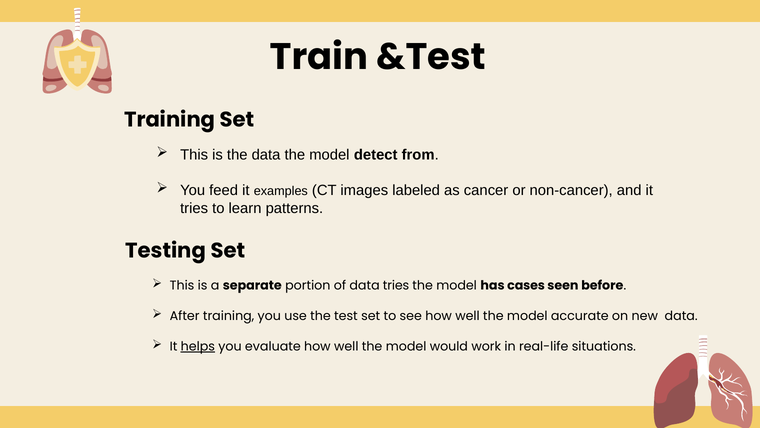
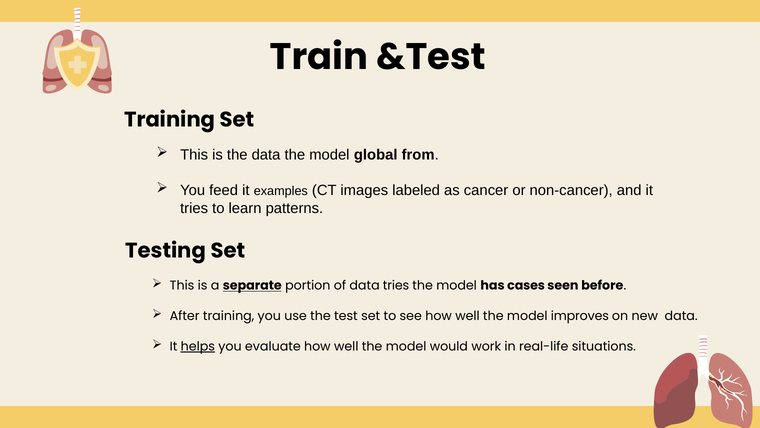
detect: detect -> global (376, 155)
separate underline: none -> present (252, 285)
accurate: accurate -> improves (580, 316)
